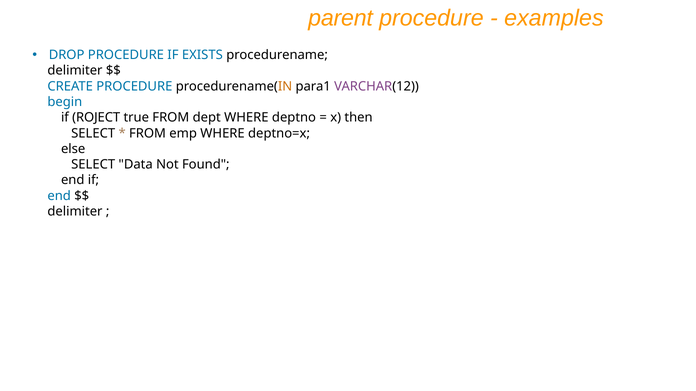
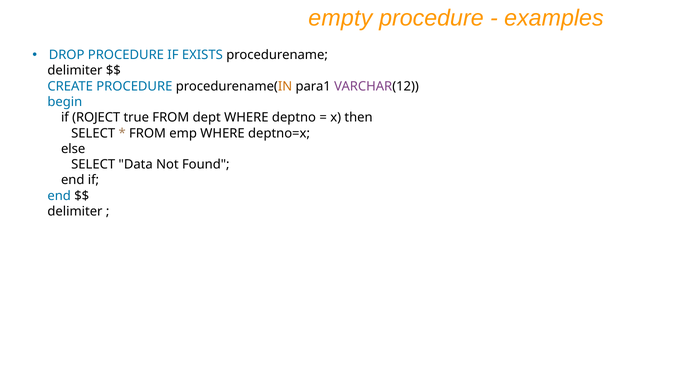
parent: parent -> empty (340, 18)
